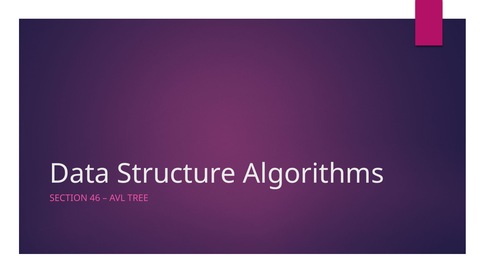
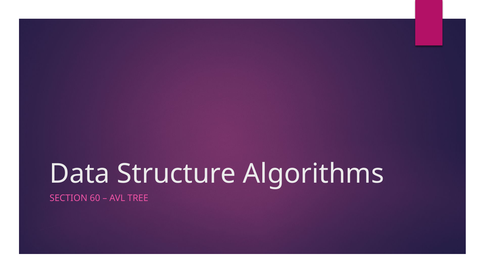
46: 46 -> 60 (95, 198)
